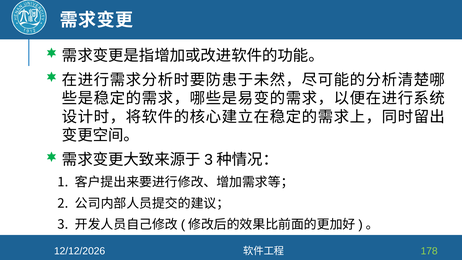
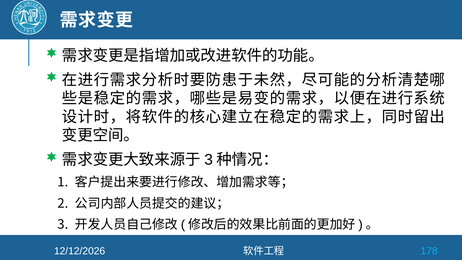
178 colour: light green -> light blue (429, 251)
